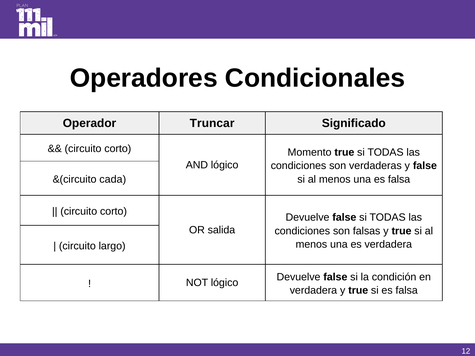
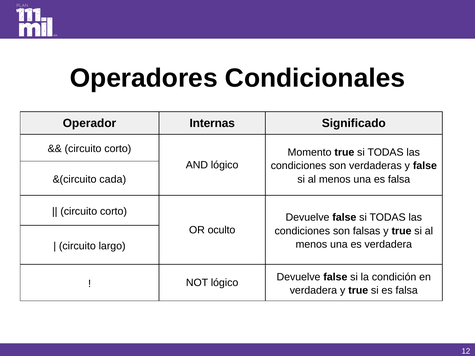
Truncar: Truncar -> Internas (212, 123)
salida: salida -> oculto (221, 230)
